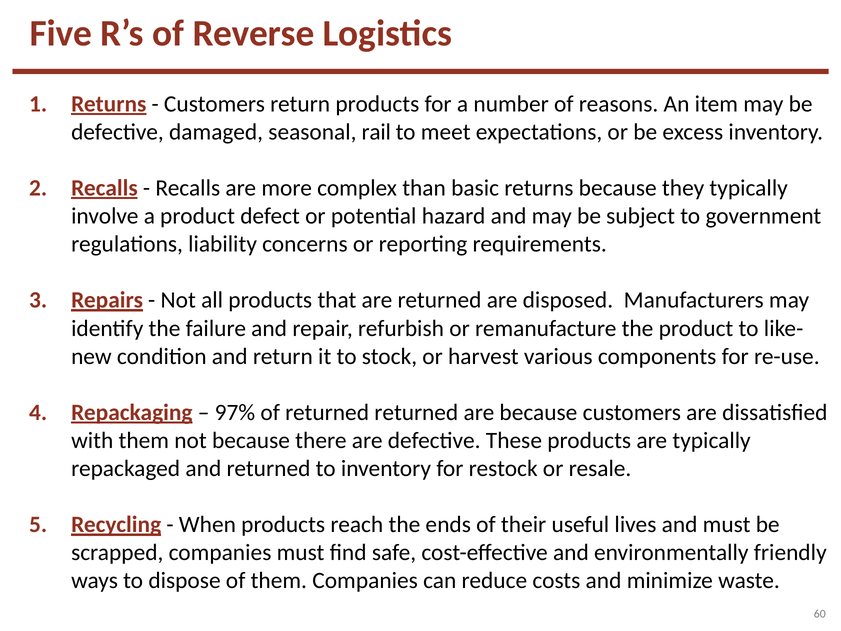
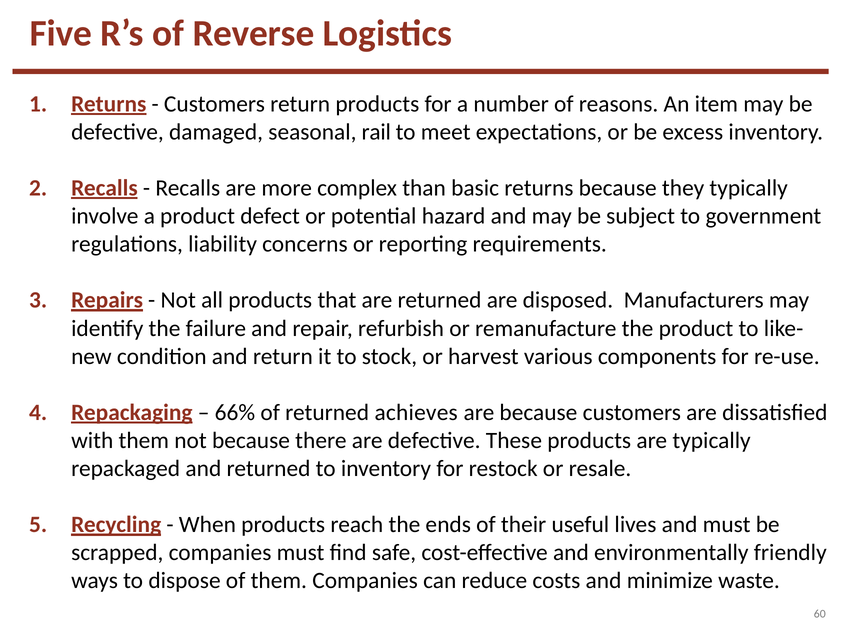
97%: 97% -> 66% (235, 412)
returned returned: returned -> achieves (416, 412)
